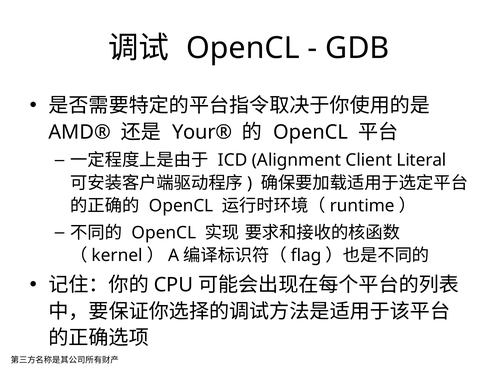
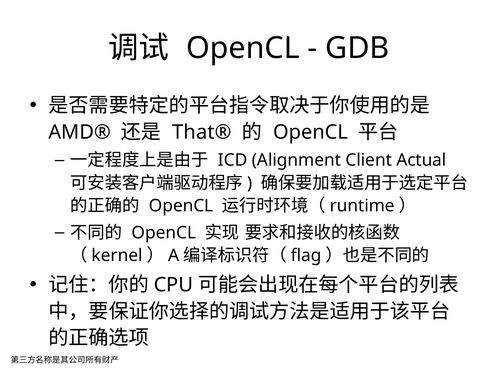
Your®: Your® -> That® (202, 132)
Literal: Literal -> Actual (421, 160)
